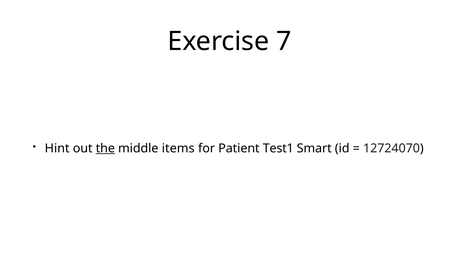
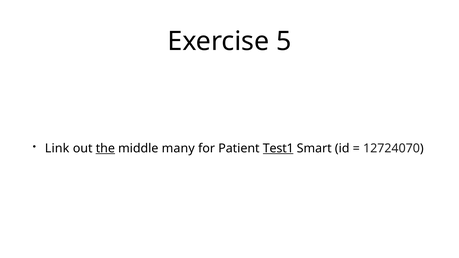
7: 7 -> 5 (284, 41)
Hint: Hint -> Link (57, 148)
items: items -> many (178, 148)
Test1 underline: none -> present (278, 148)
